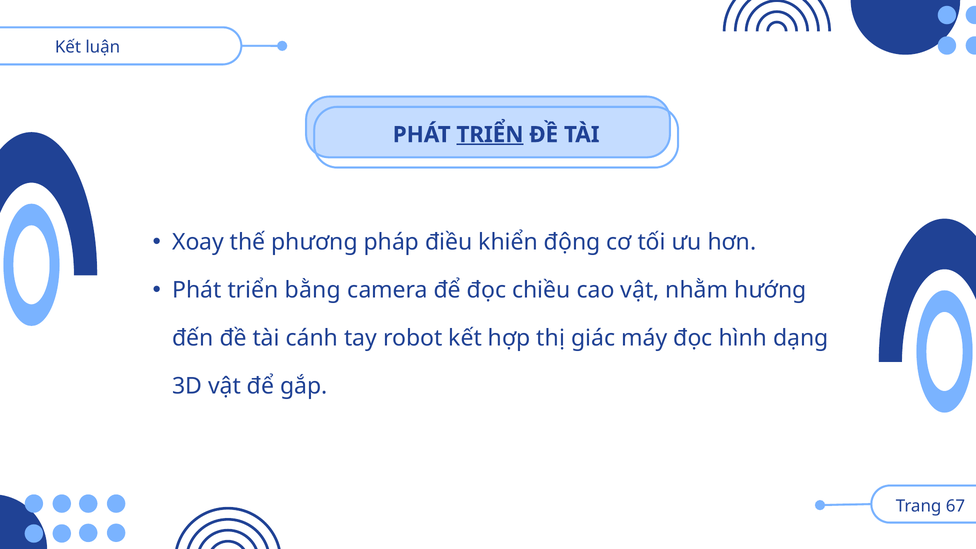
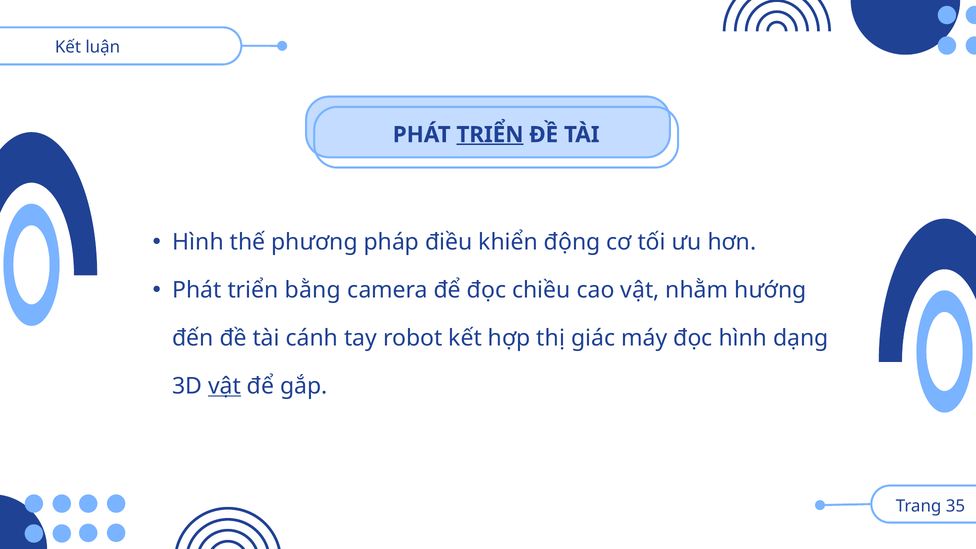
Xoay: Xoay -> Hình (198, 242)
vật underline: none -> present (225, 386)
67: 67 -> 35 (955, 506)
